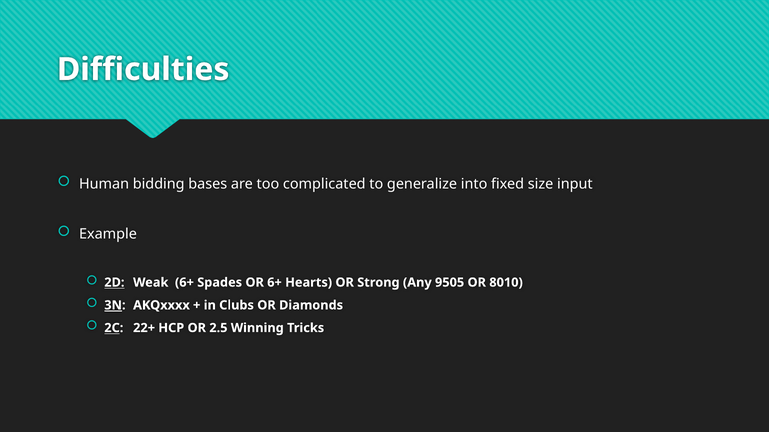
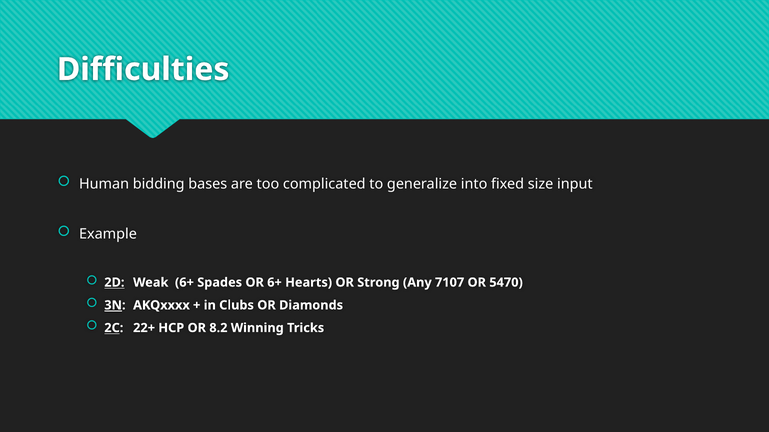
9505: 9505 -> 7107 (450, 283)
8010: 8010 -> 5470 (506, 283)
2.5: 2.5 -> 8.2 (218, 328)
